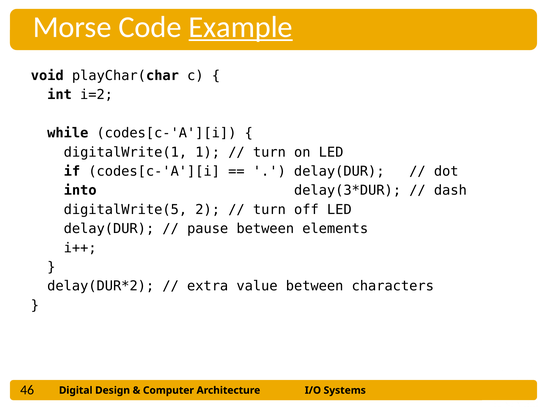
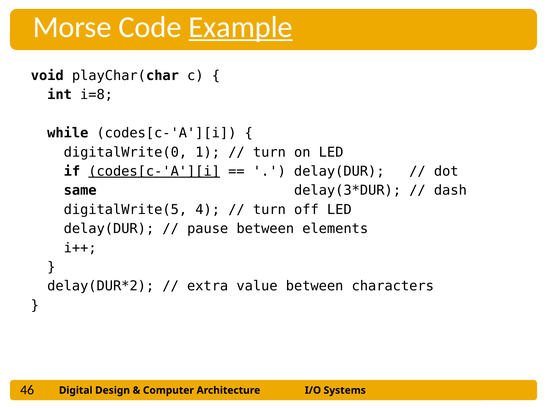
i=2: i=2 -> i=8 (97, 95)
digitalWrite(1: digitalWrite(1 -> digitalWrite(0 (125, 152)
codes[c-'A'][i underline: none -> present (154, 171)
into: into -> same (80, 191)
2: 2 -> 4 (208, 210)
